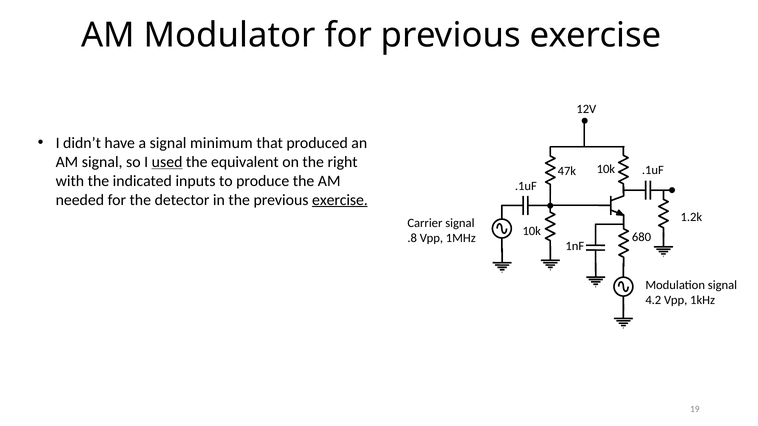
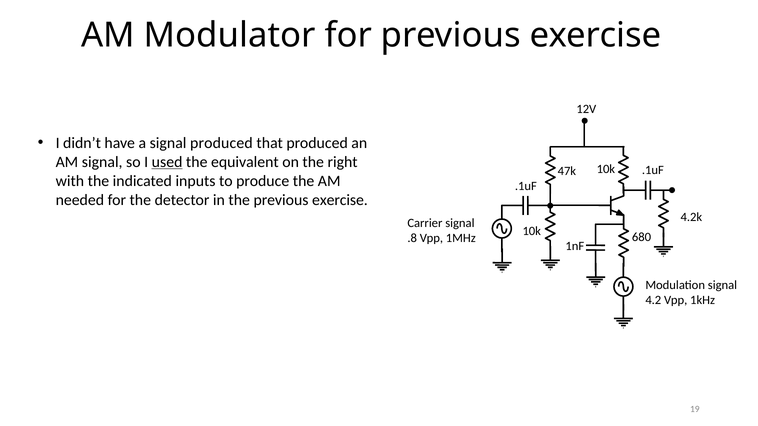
signal minimum: minimum -> produced (221, 143)
exercise underline: present -> none (340, 200)
1.2k: 1.2k -> 4.2k (691, 217)
